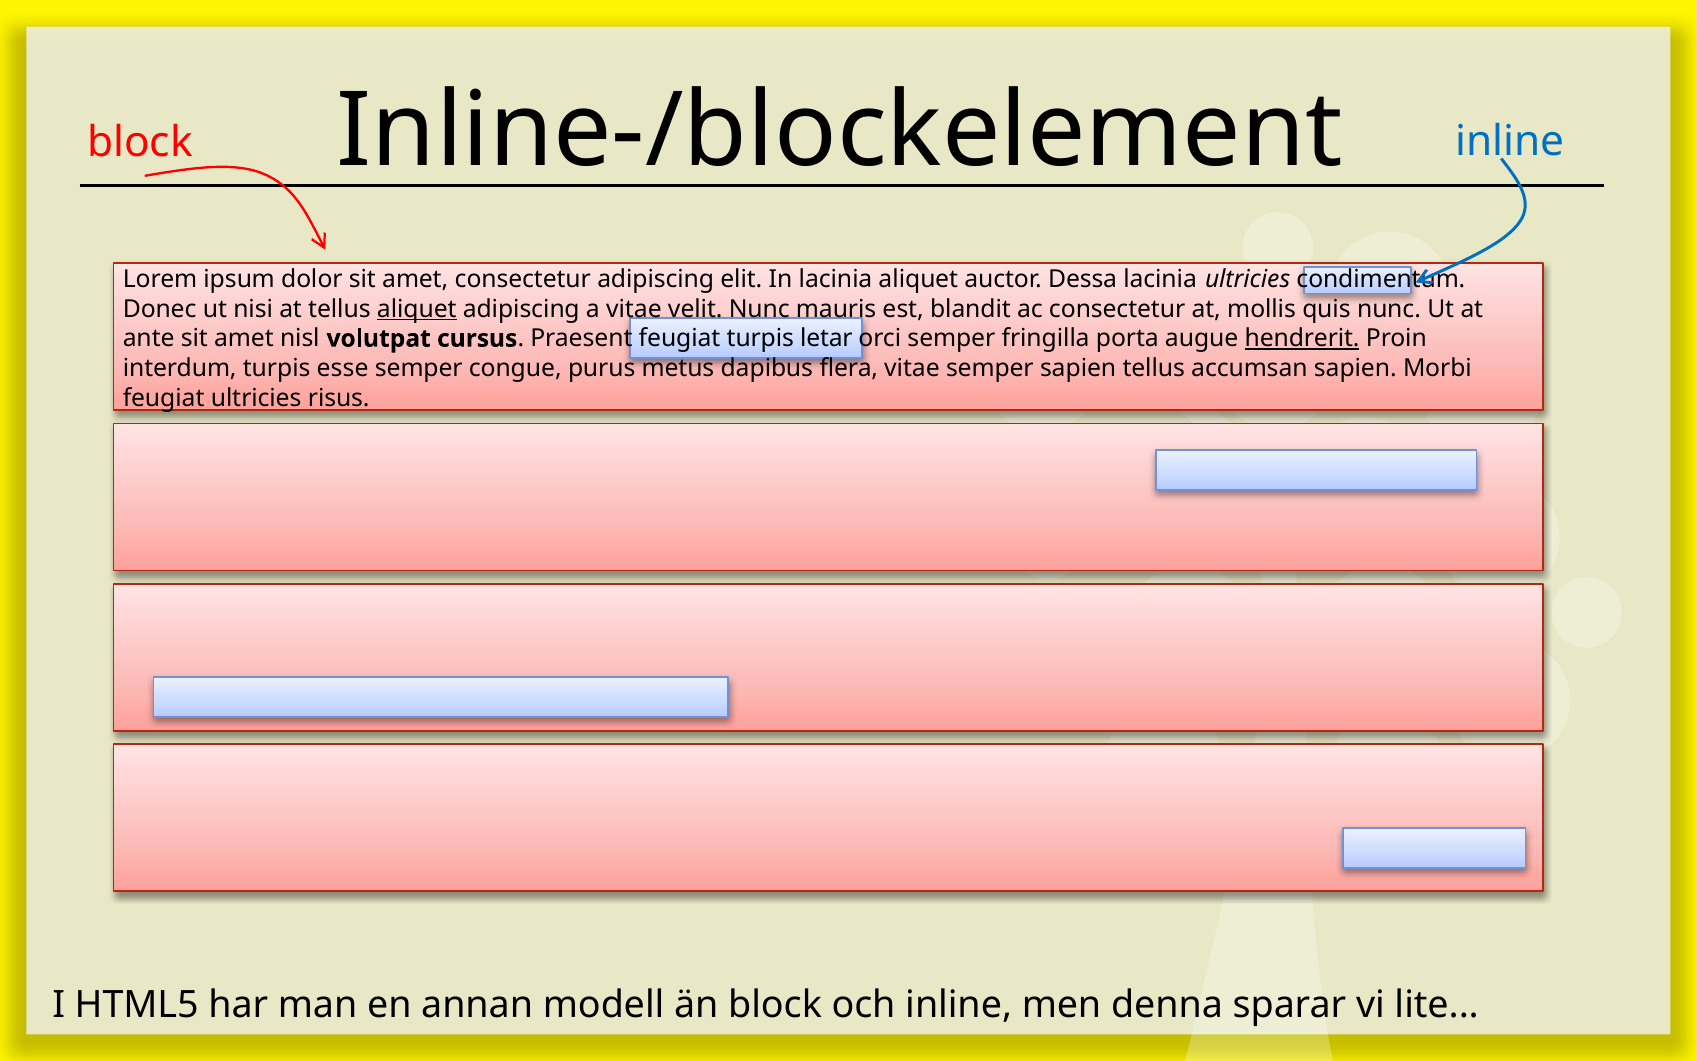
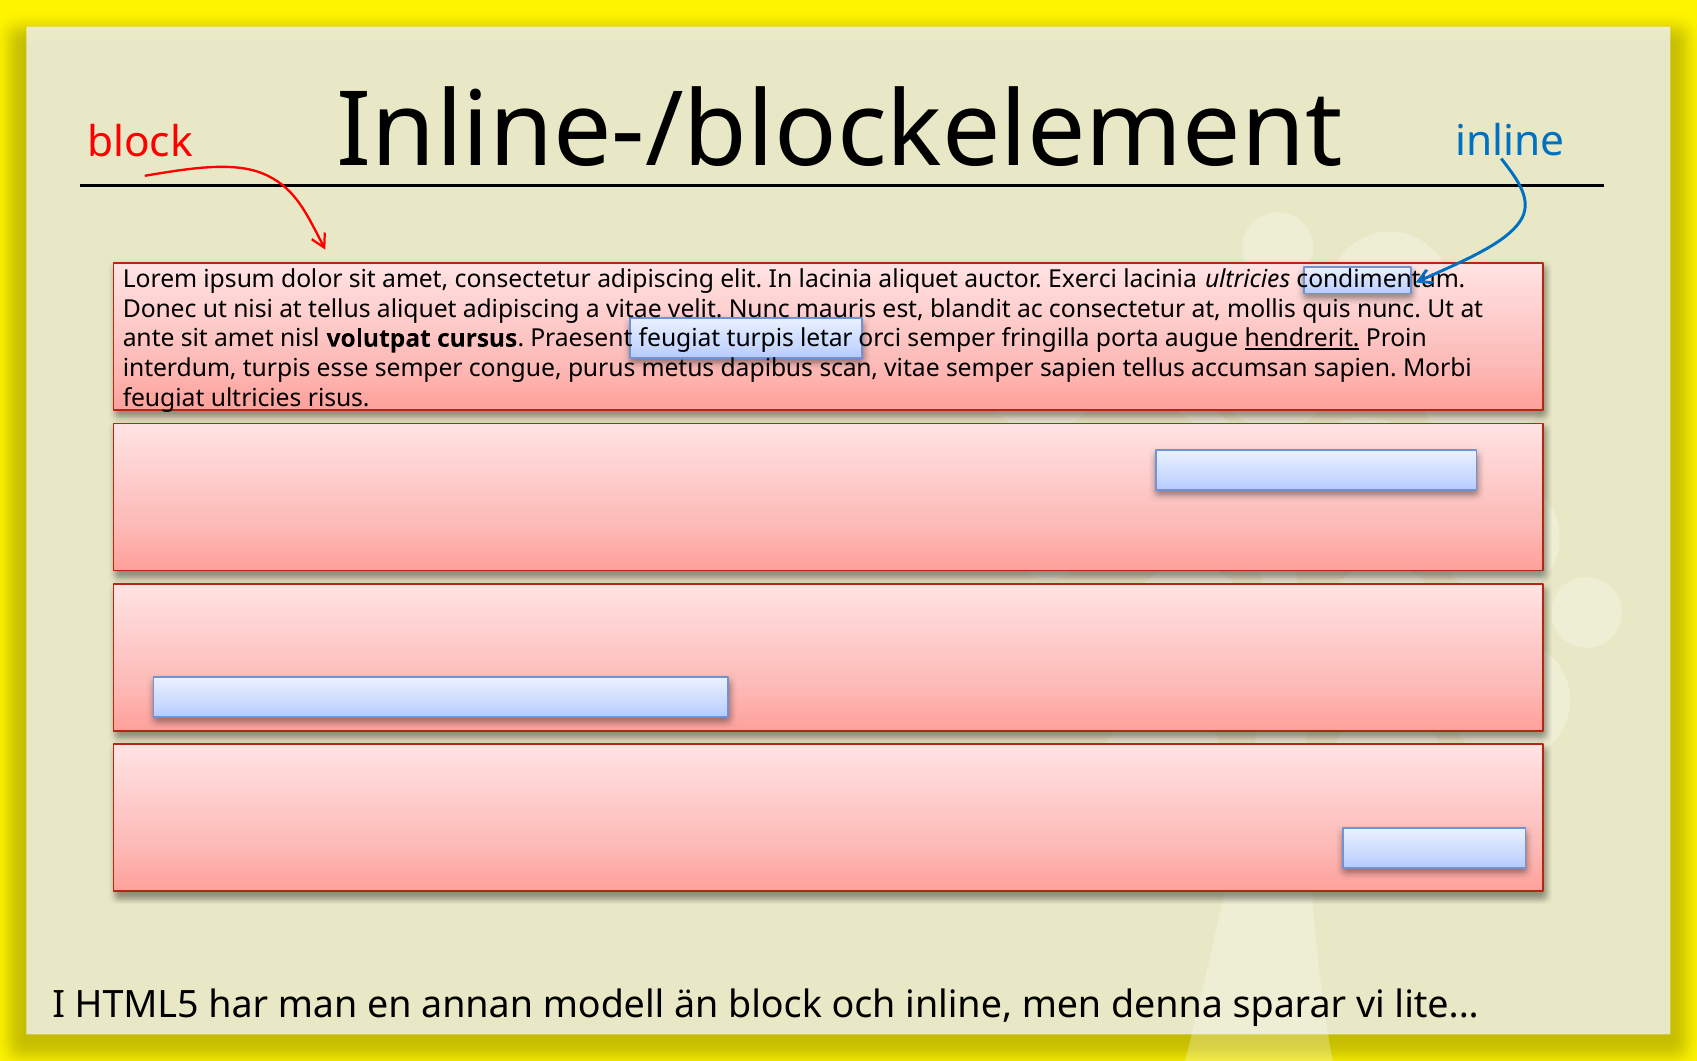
Dessa: Dessa -> Exerci (1083, 279)
aliquet underline: present -> none (417, 309)
flera: flera -> scan (849, 368)
